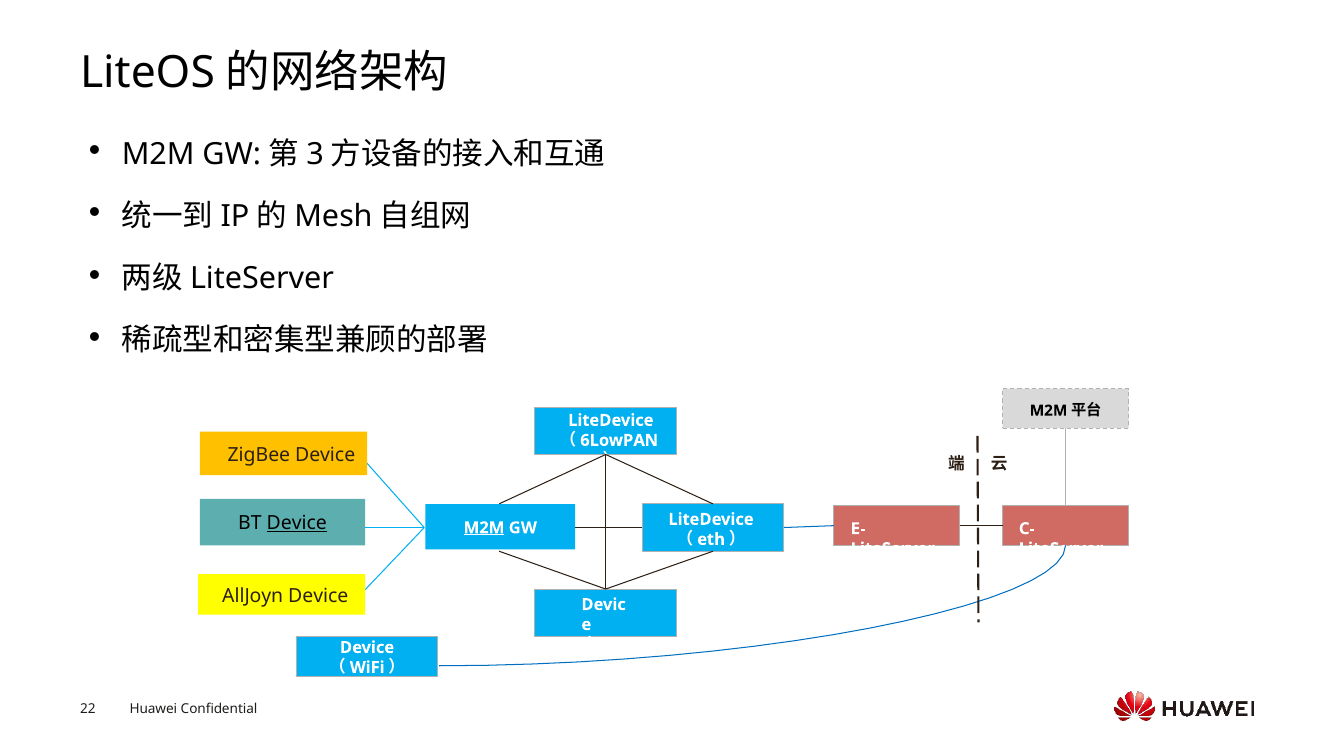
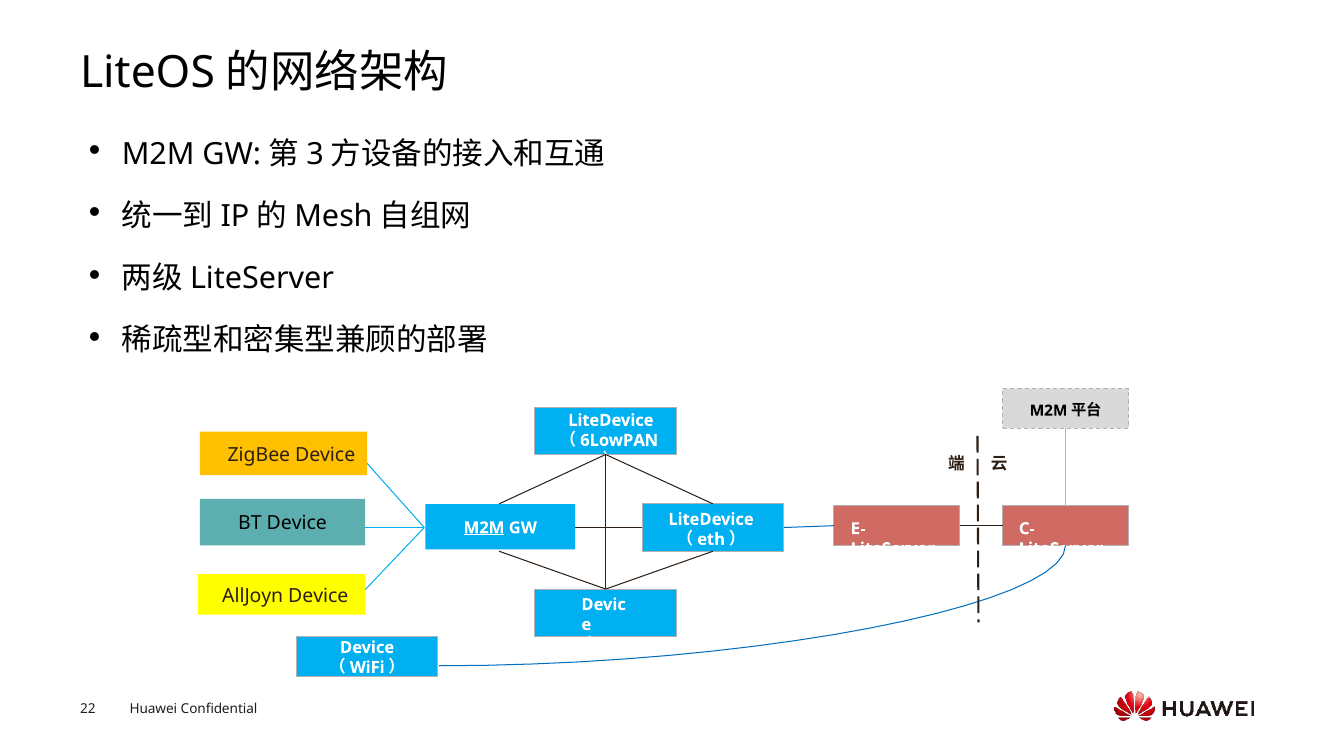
Device underline: present -> none (297, 523)
